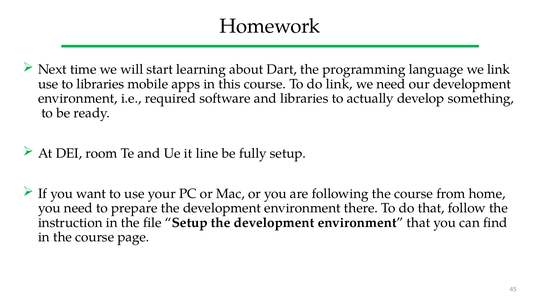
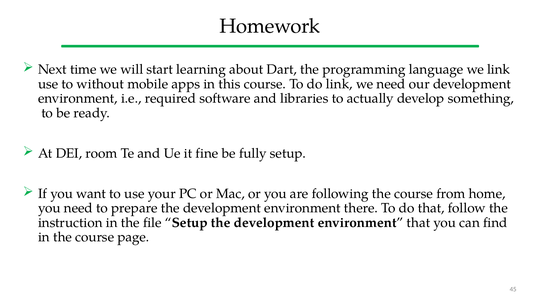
to libraries: libraries -> without (100, 84)
line: line -> fine (207, 153)
